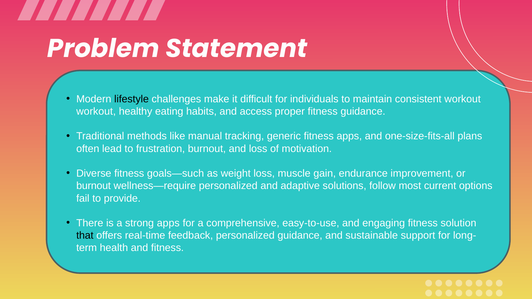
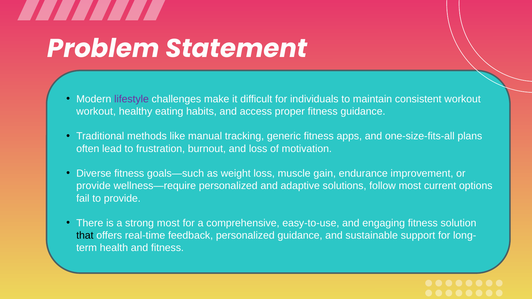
lifestyle colour: black -> purple (131, 99)
burnout: burnout -> provide (93, 186)
strong apps: apps -> most (168, 223)
